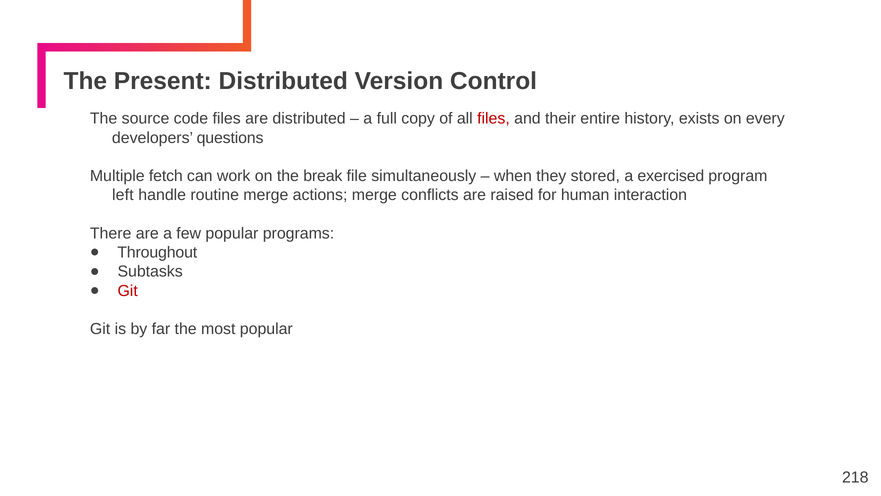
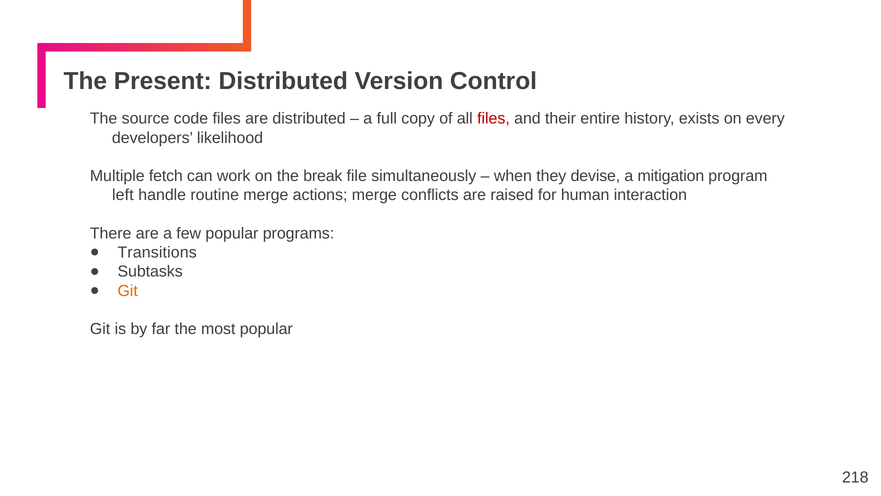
questions: questions -> likelihood (230, 138)
stored: stored -> devise (595, 176)
exercised: exercised -> mitigation (671, 176)
Throughout: Throughout -> Transitions (157, 252)
Git colour: red -> orange (128, 291)
